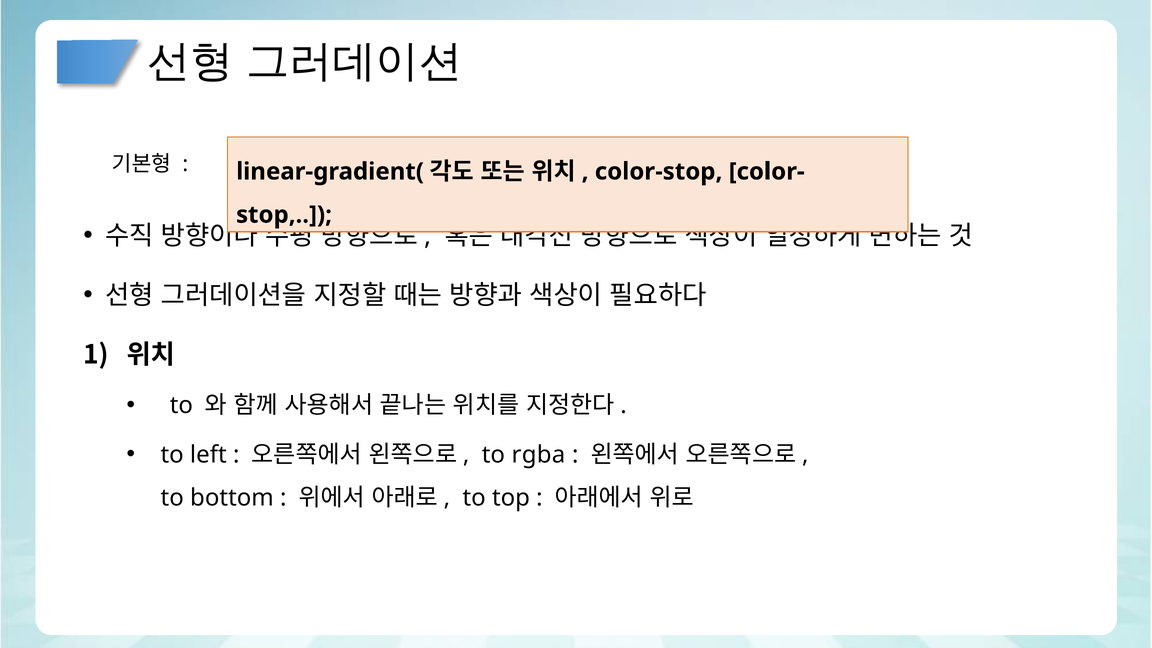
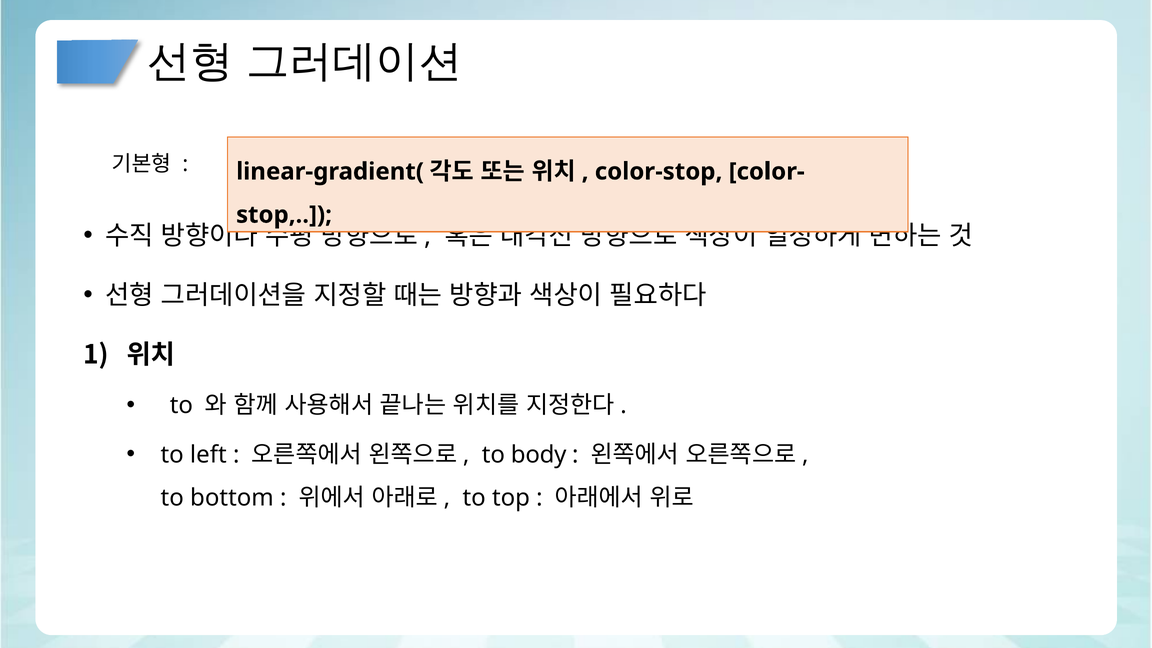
rgba: rgba -> body (539, 455)
